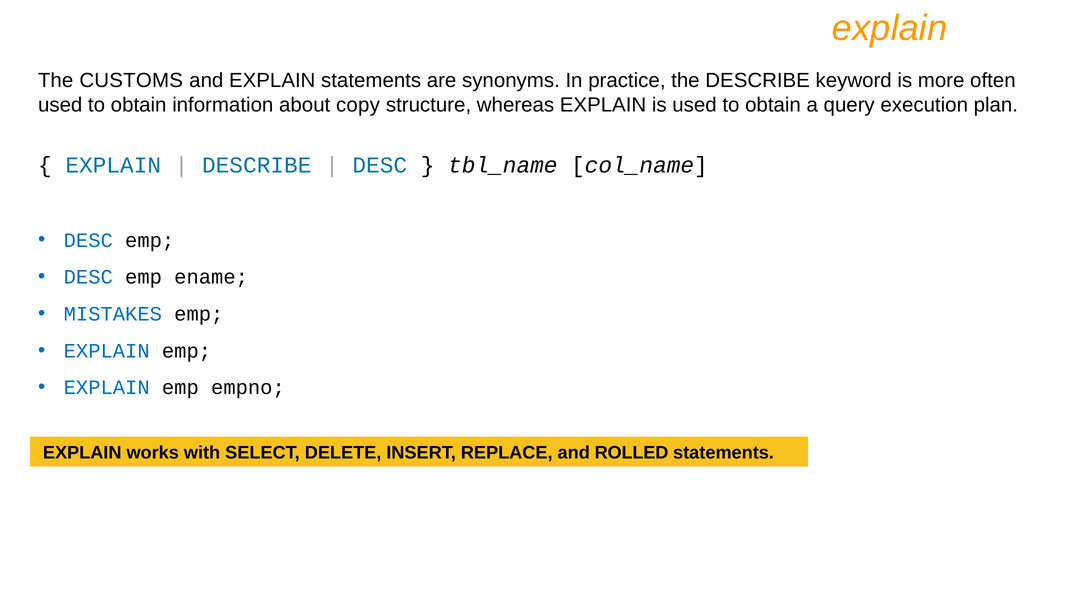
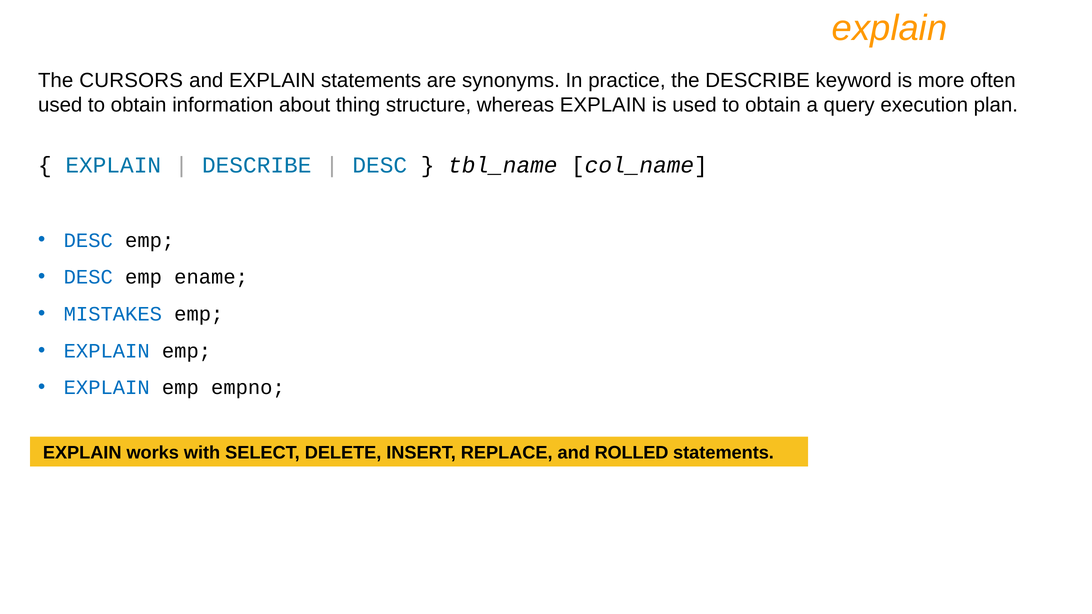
CUSTOMS: CUSTOMS -> CURSORS (131, 81)
copy: copy -> thing (358, 105)
